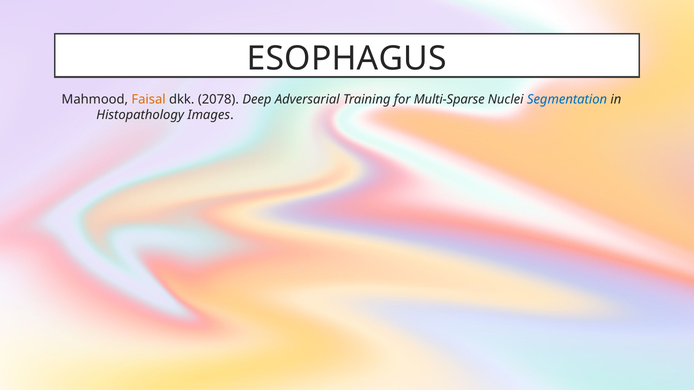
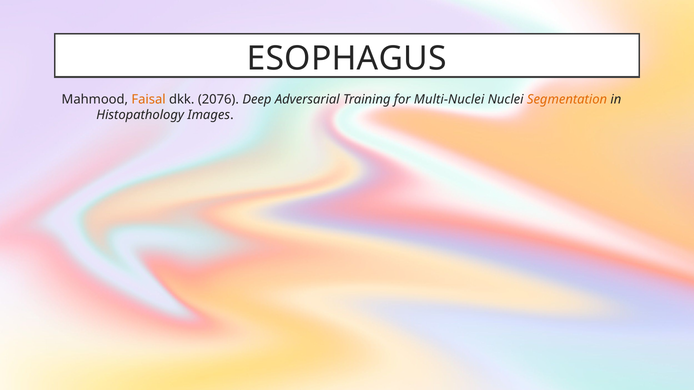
2078: 2078 -> 2076 (218, 100)
Multi-Sparse: Multi-Sparse -> Multi-Nuclei (449, 100)
Segmentation colour: blue -> orange (567, 100)
